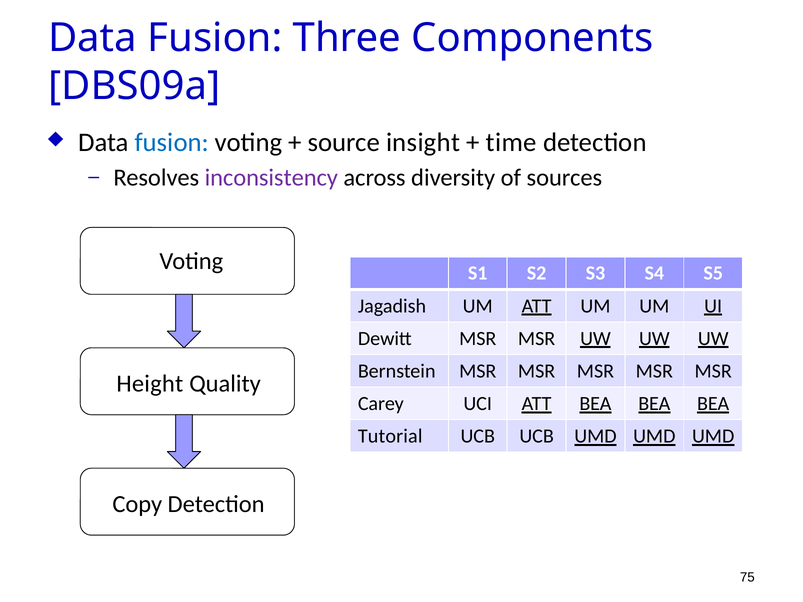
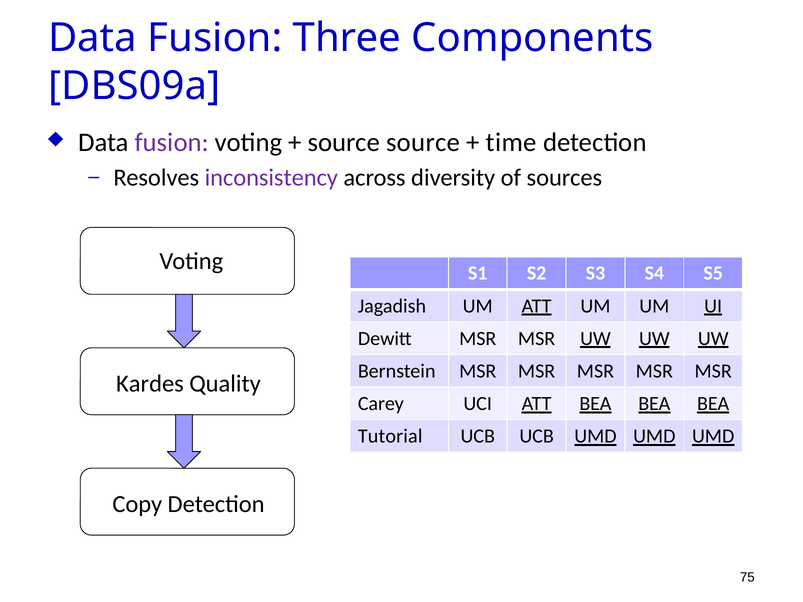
fusion colour: blue -> purple (172, 142)
source insight: insight -> source (423, 142)
Height: Height -> Kardes (150, 384)
